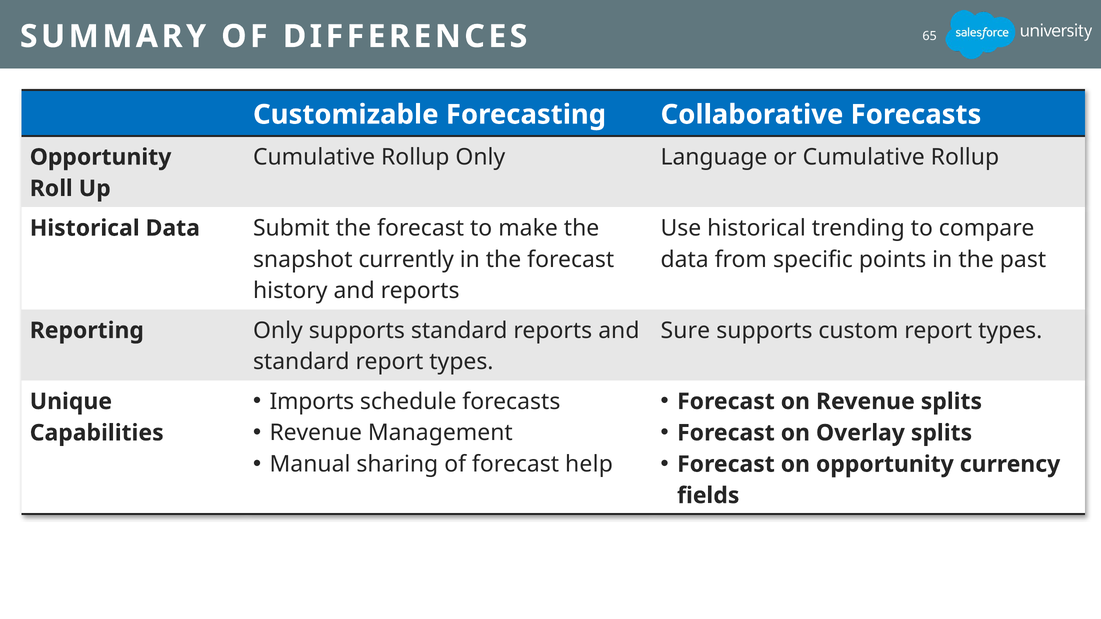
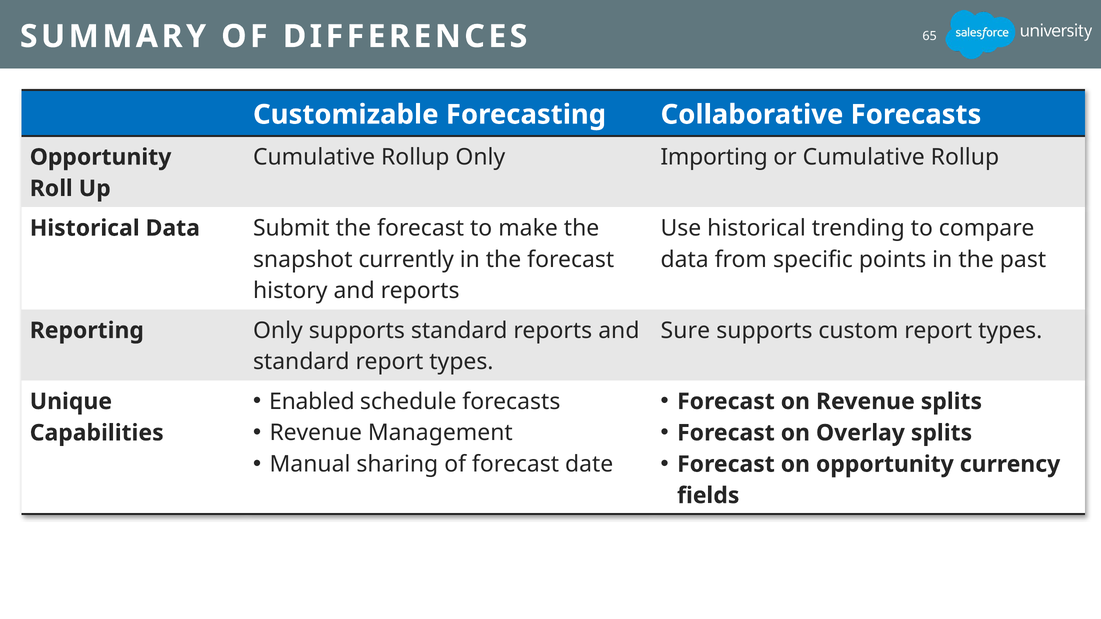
Language: Language -> Importing (714, 157)
Imports: Imports -> Enabled (312, 402)
help: help -> date (589, 464)
